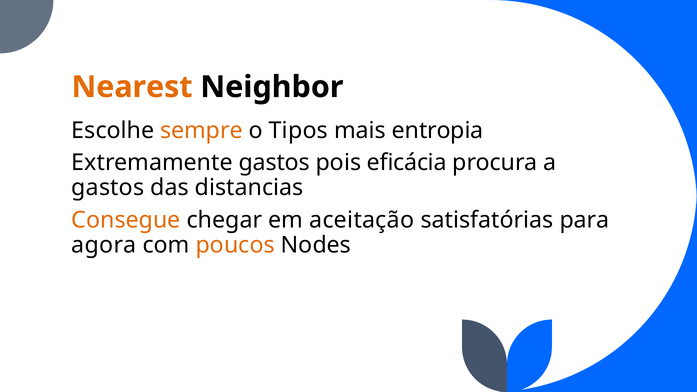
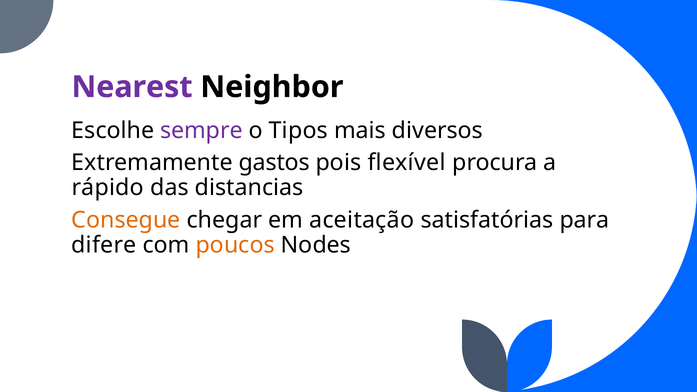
Nearest colour: orange -> purple (132, 87)
sempre colour: orange -> purple (202, 130)
entropia: entropia -> diversos (438, 130)
eficácia: eficácia -> flexível (407, 163)
gastos: gastos -> rápido (108, 188)
agora: agora -> difere (104, 245)
